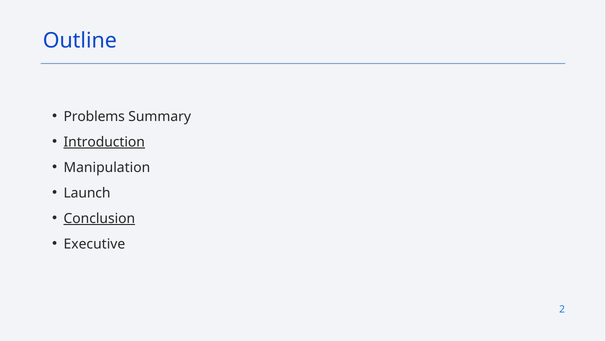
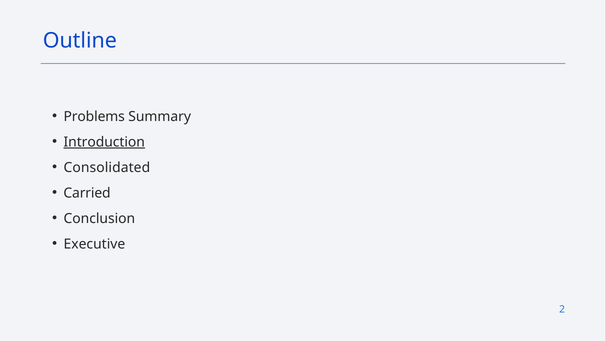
Manipulation: Manipulation -> Consolidated (107, 168)
Launch: Launch -> Carried (87, 193)
Conclusion underline: present -> none (99, 219)
